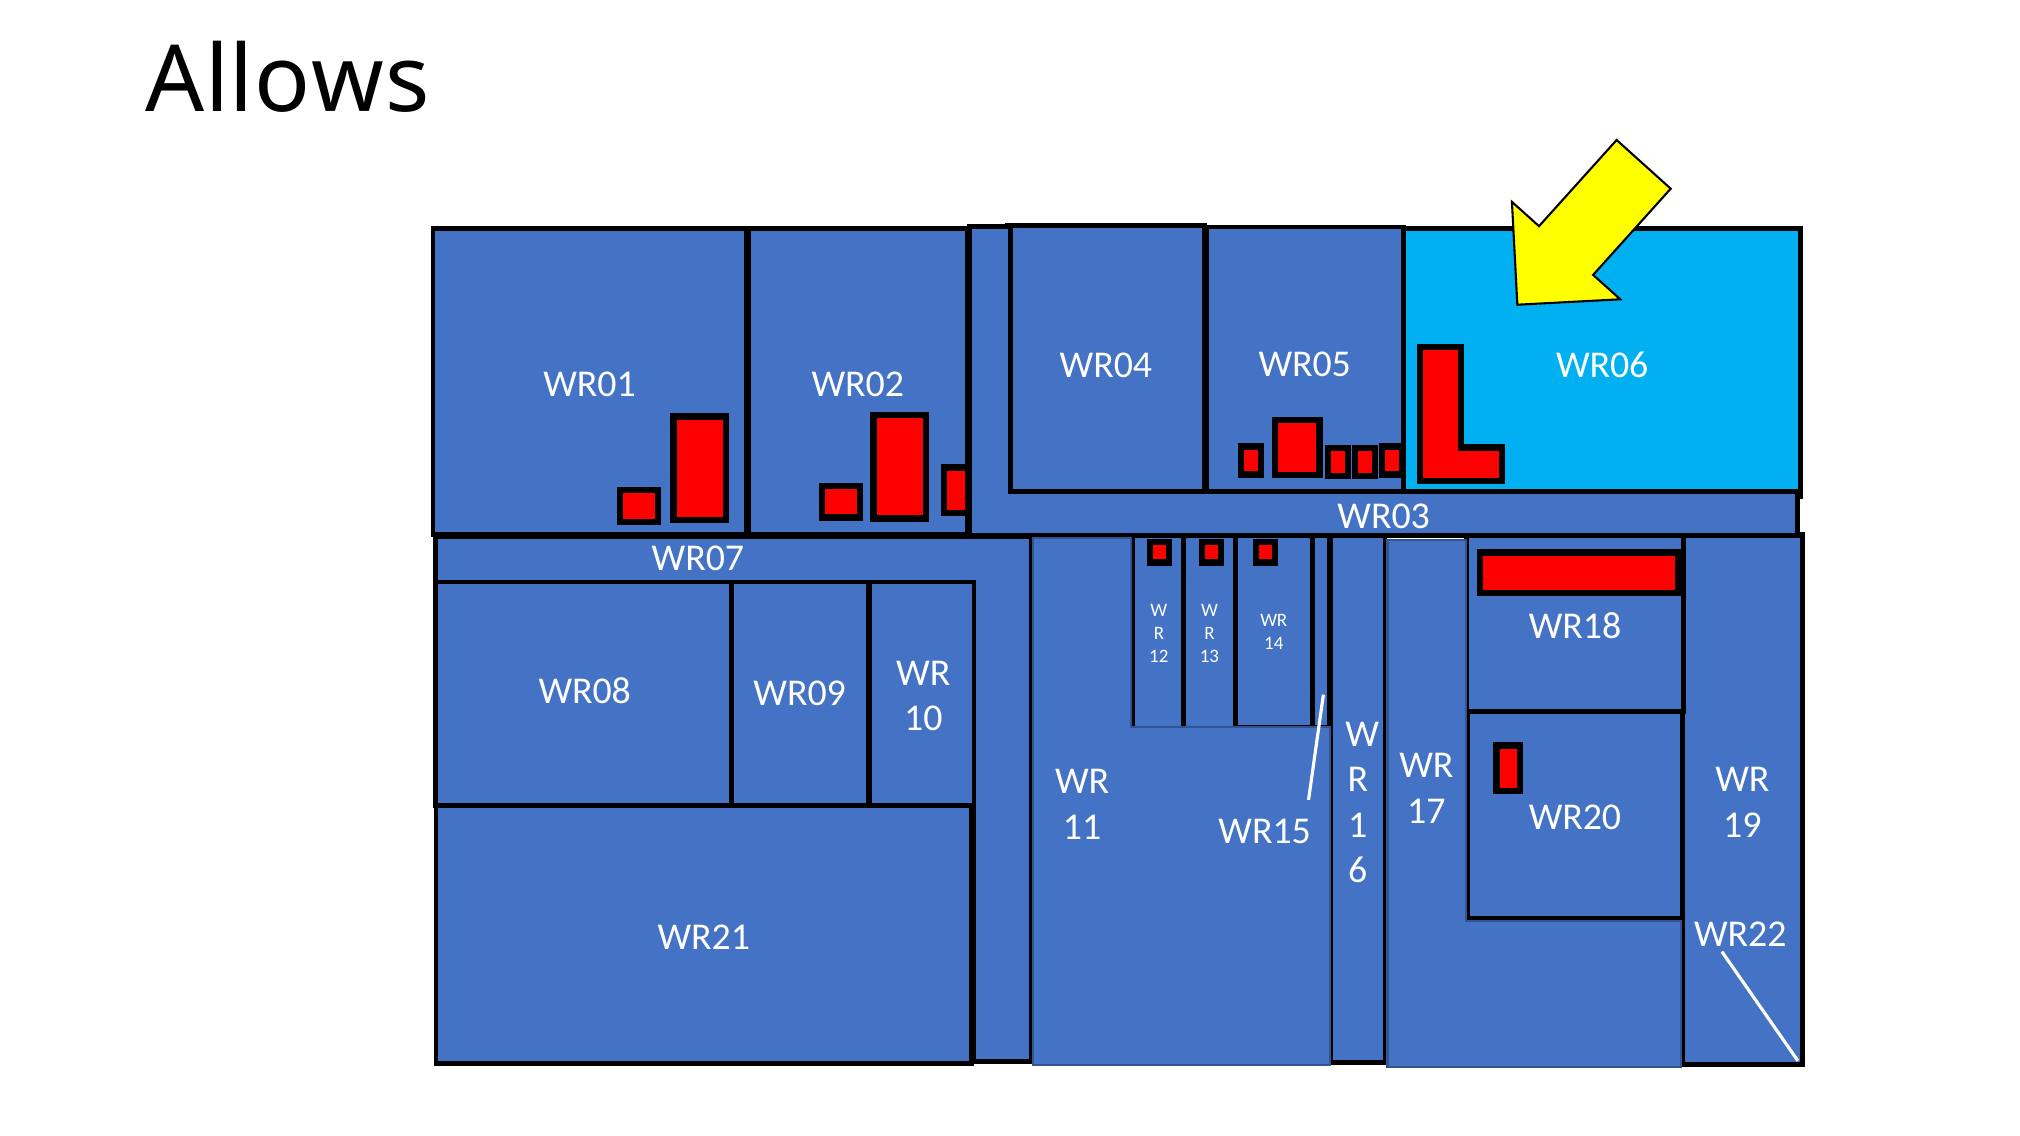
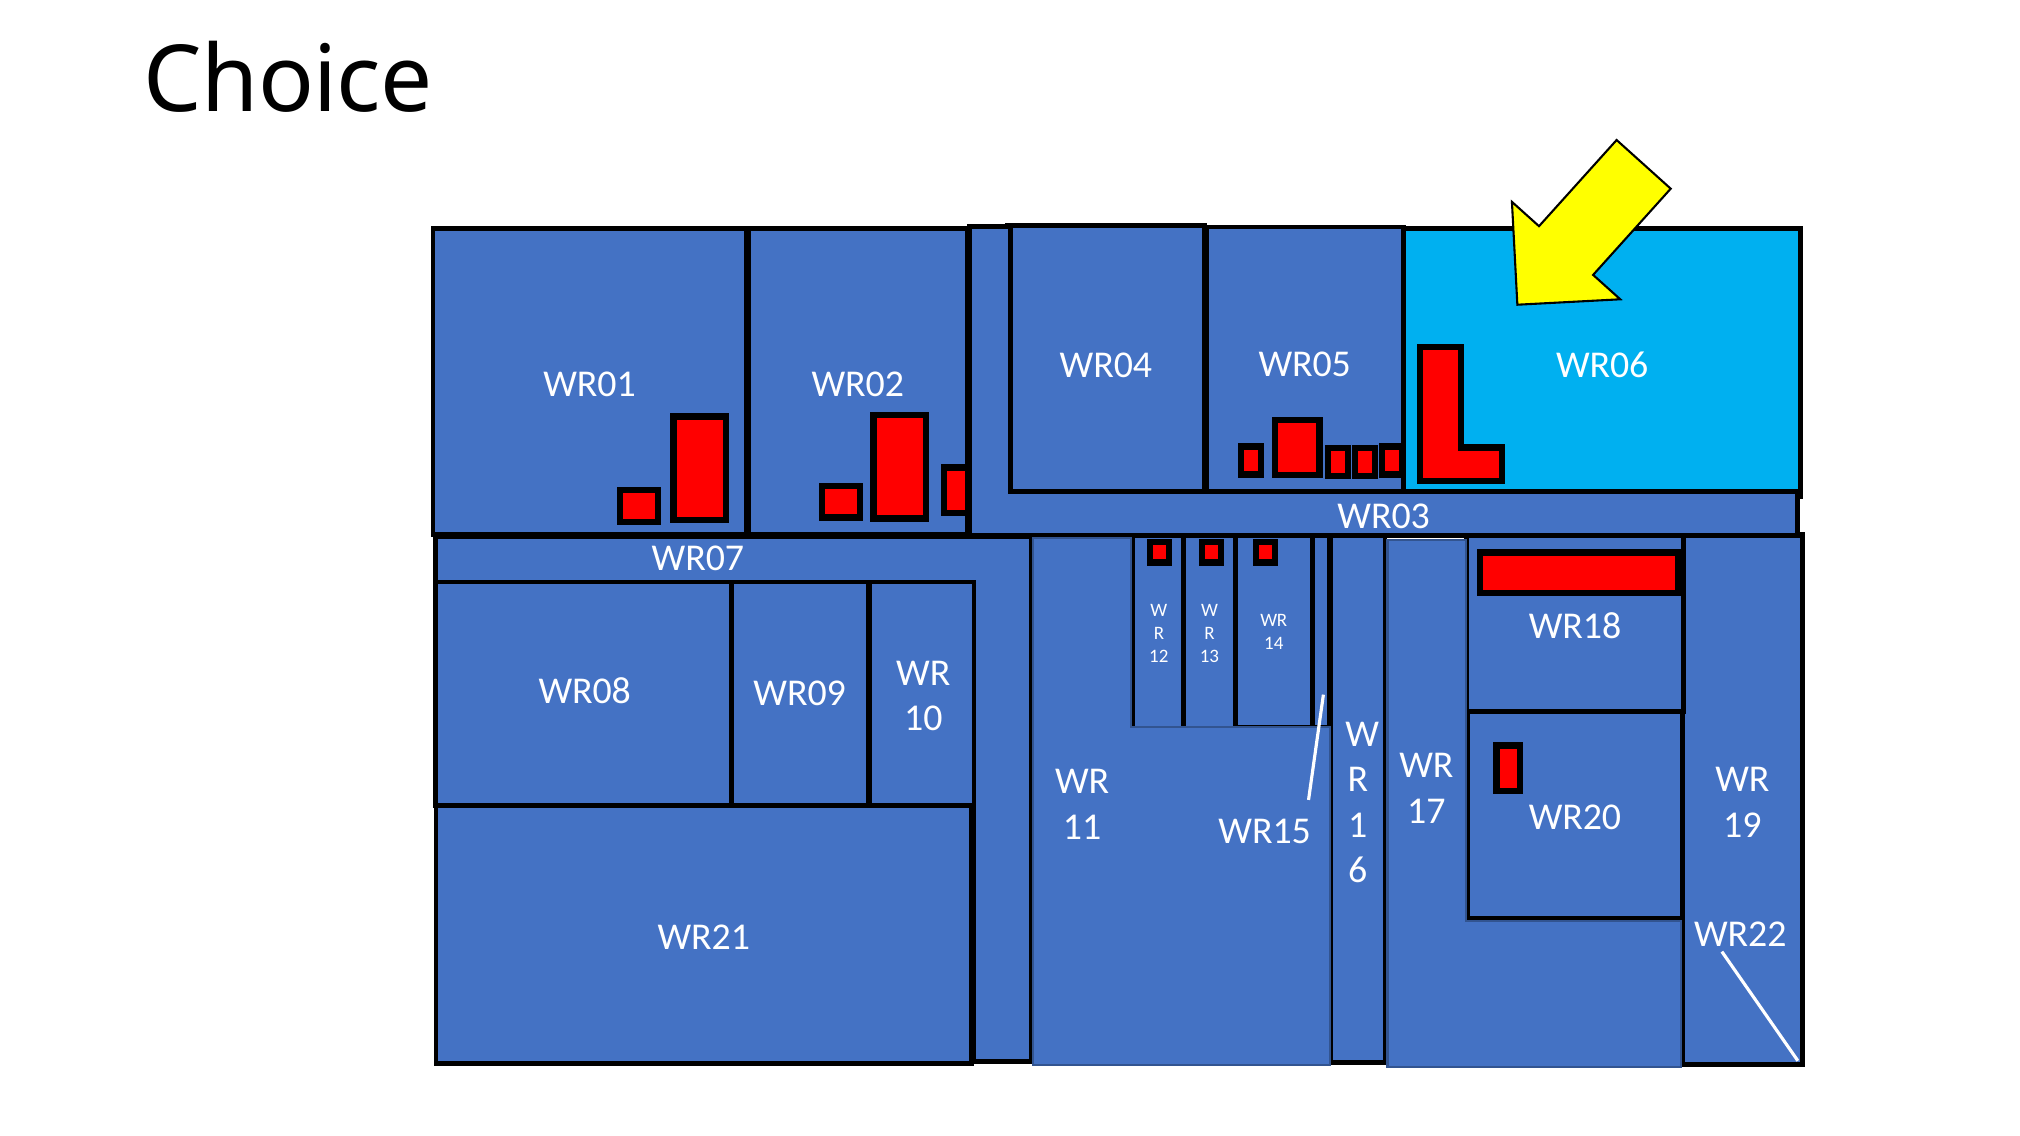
Allows: Allows -> Choice (288, 81)
